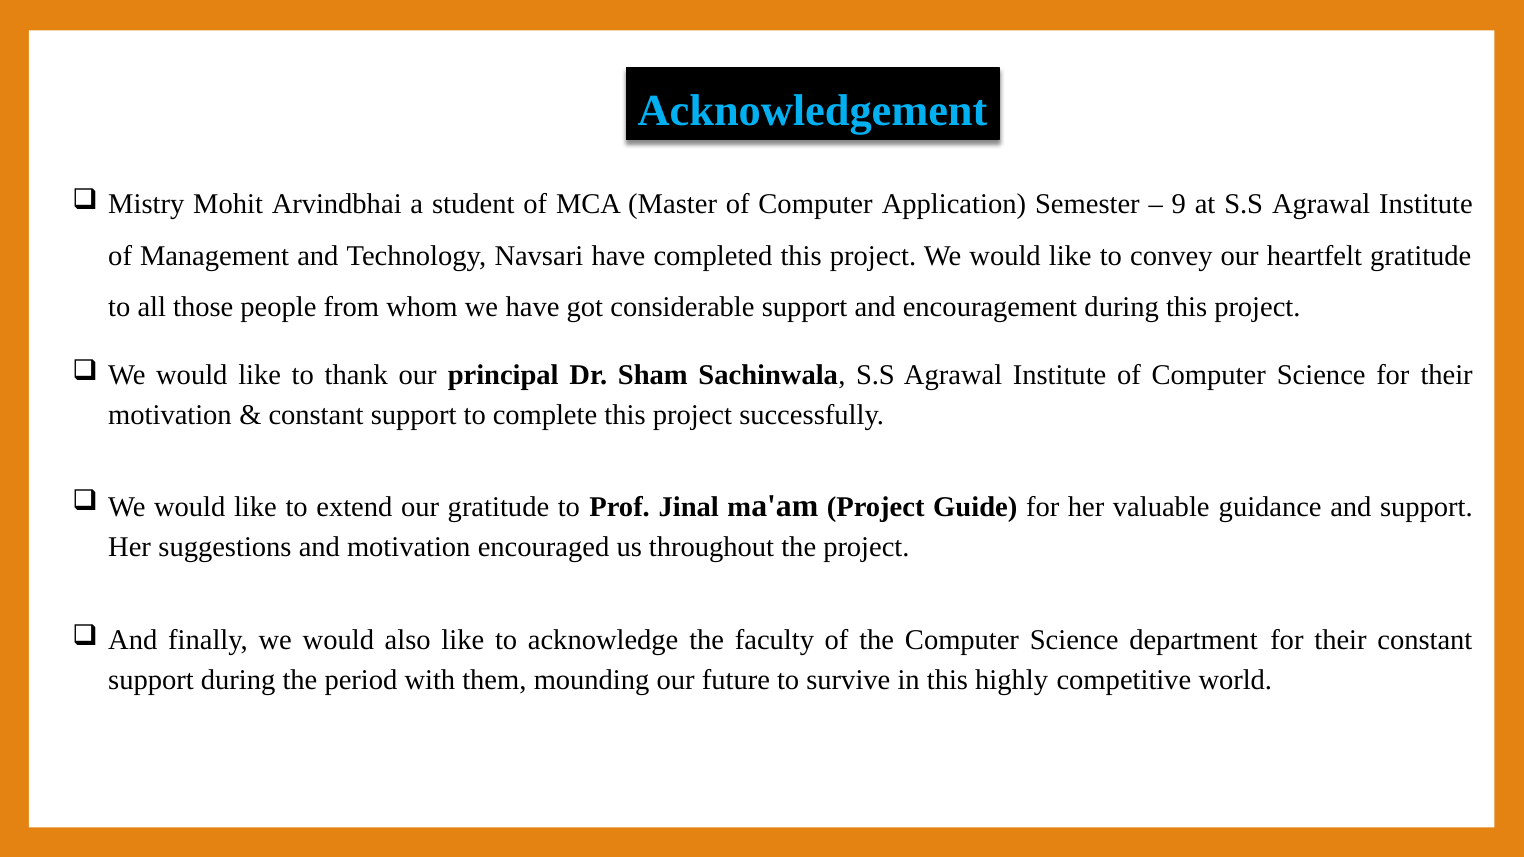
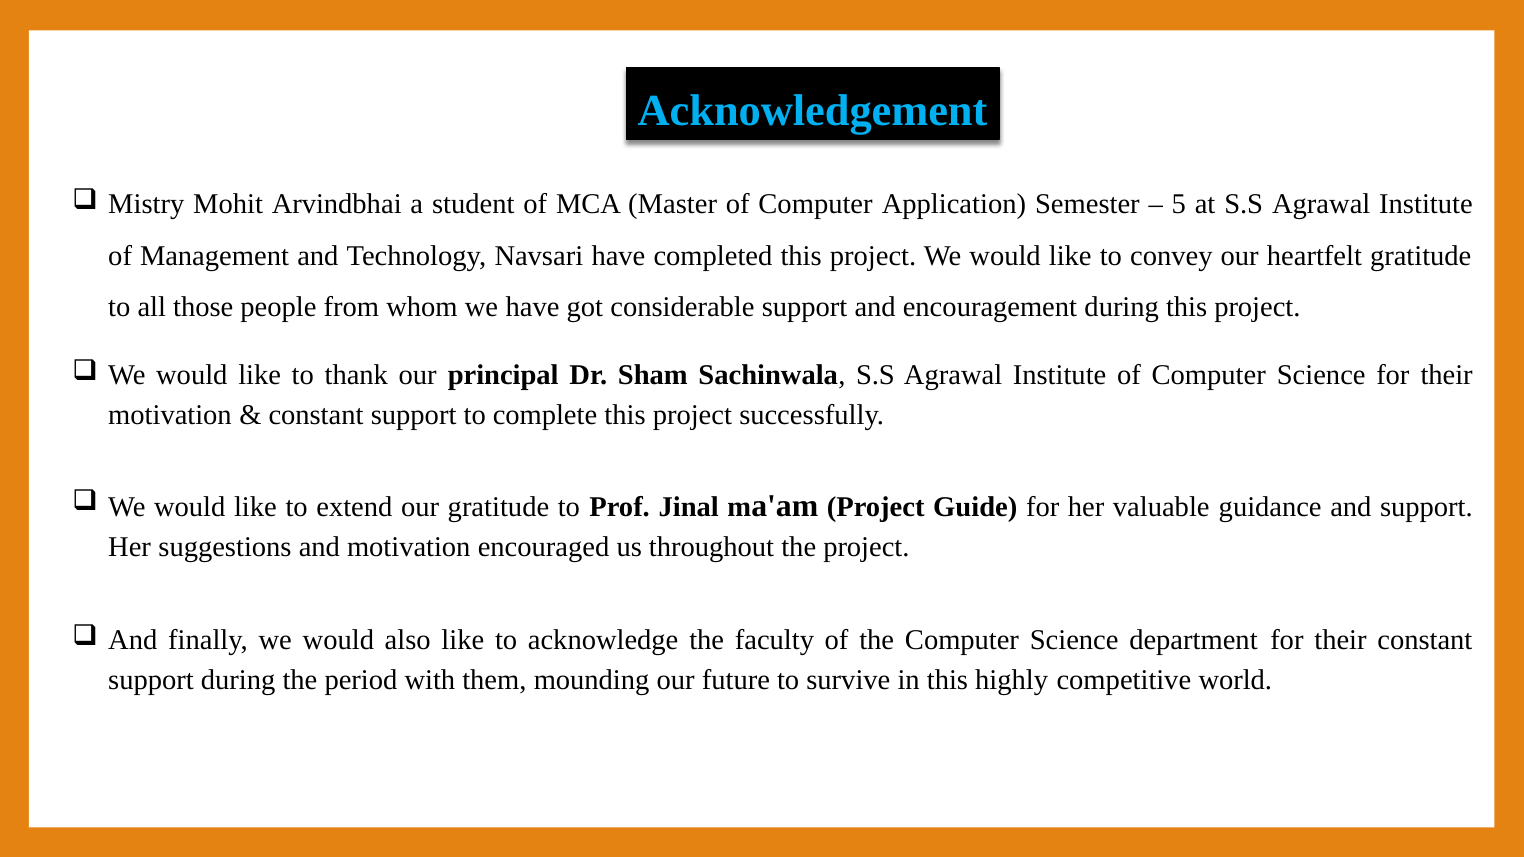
9: 9 -> 5 (1179, 205)
